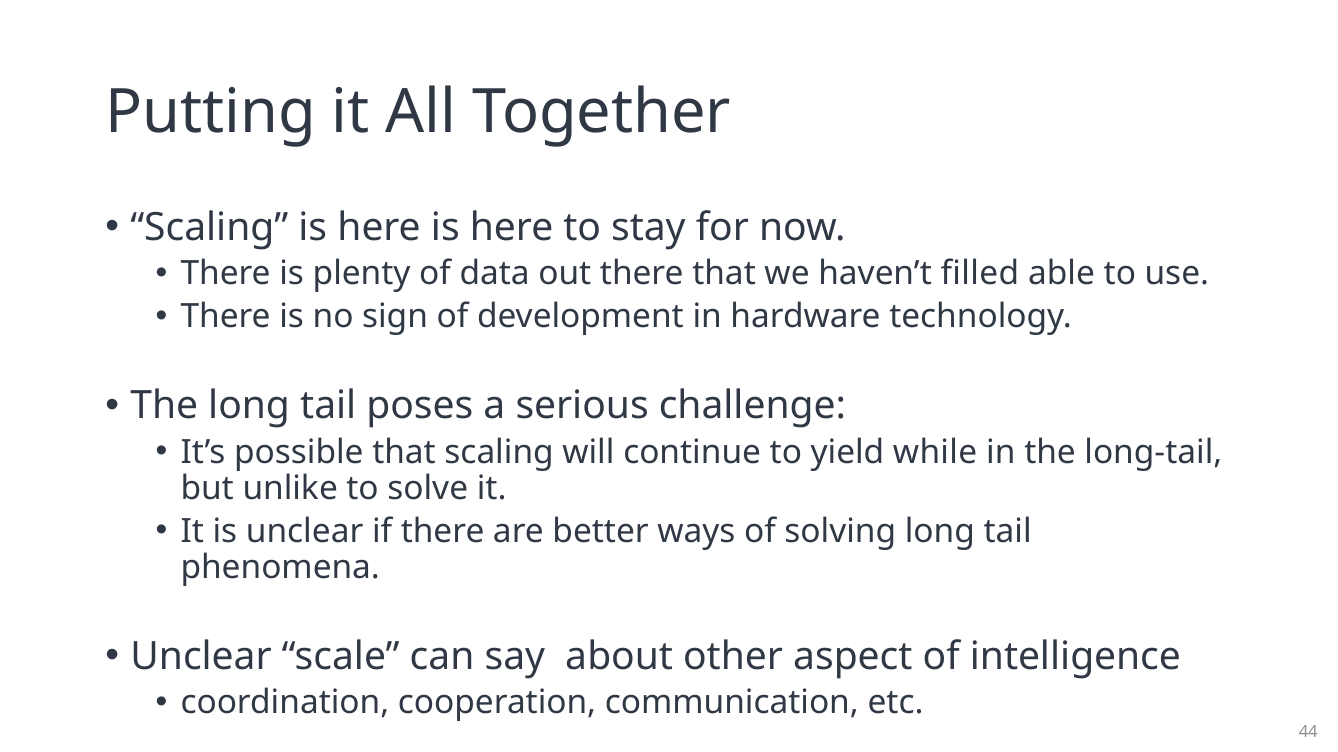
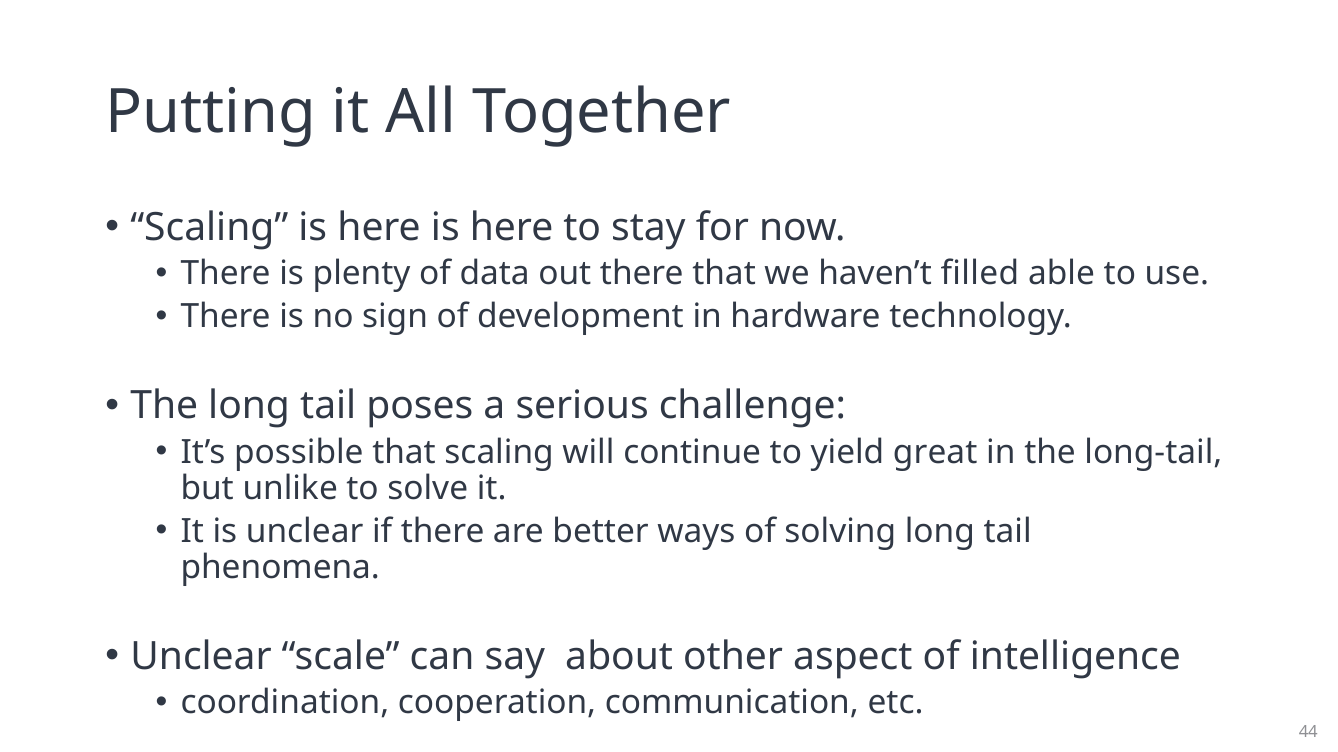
while: while -> great (935, 452)
